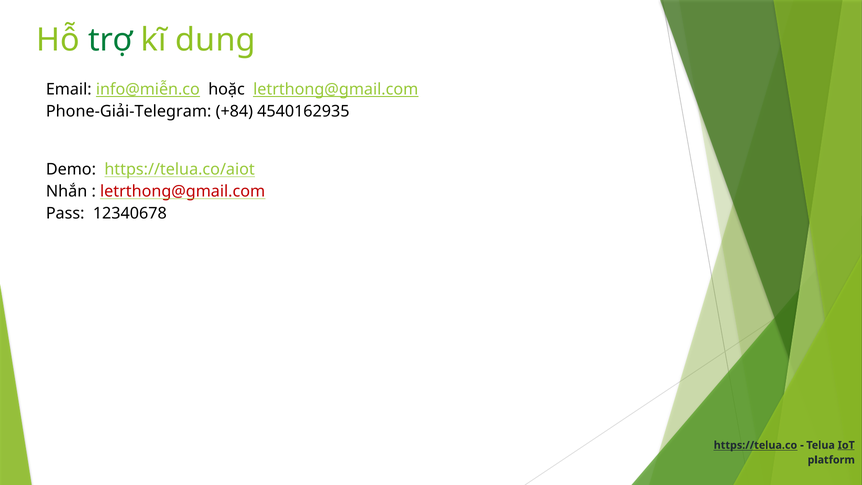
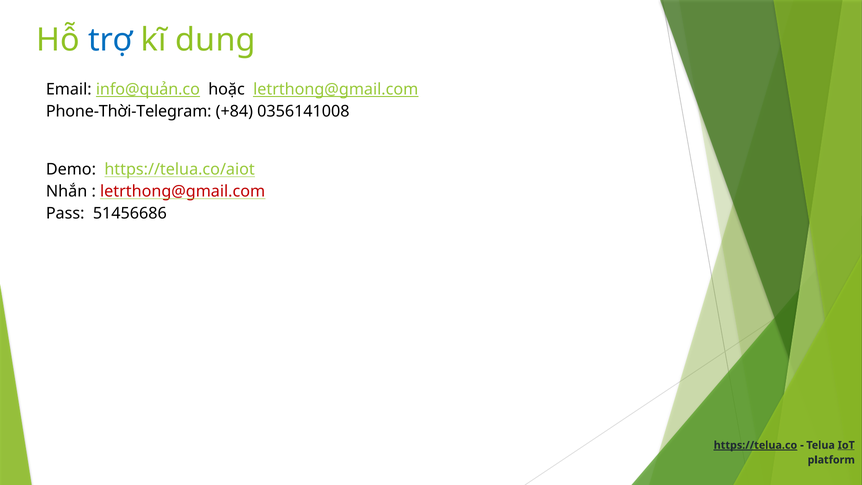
trợ colour: green -> blue (110, 40)
info@miễn.co: info@miễn.co -> info@quản.co (148, 89)
Phone-Giải-Telegram: Phone-Giải-Telegram -> Phone-Thời-Telegram (129, 111)
4540162935: 4540162935 -> 0356141008 (303, 111)
12340678: 12340678 -> 51456686 (130, 213)
https://telua.co underline: none -> present (755, 445)
